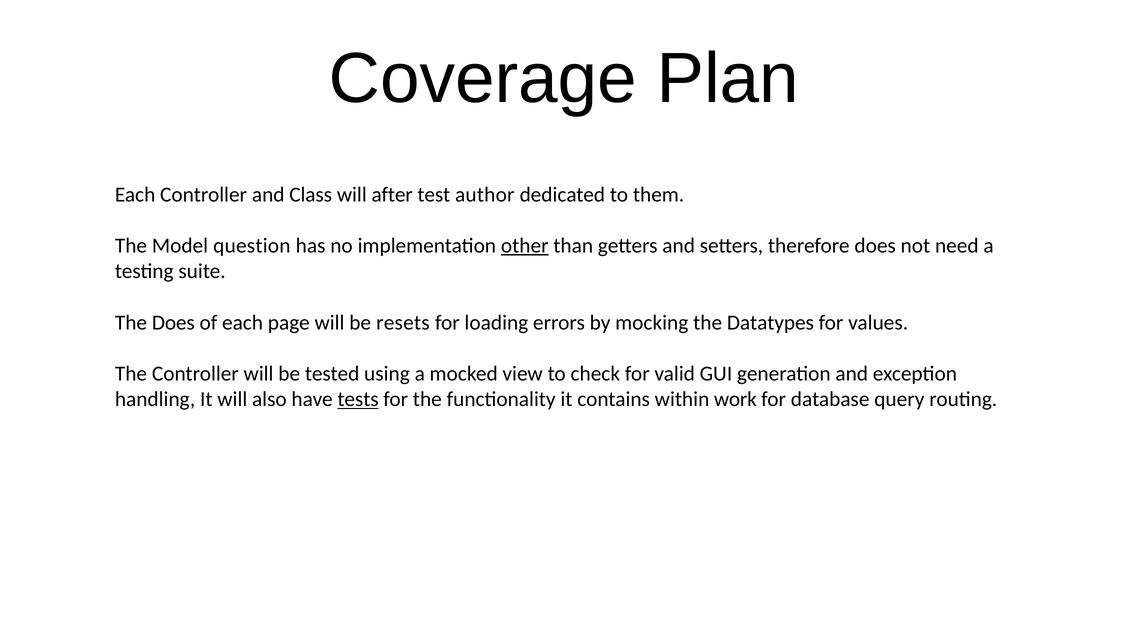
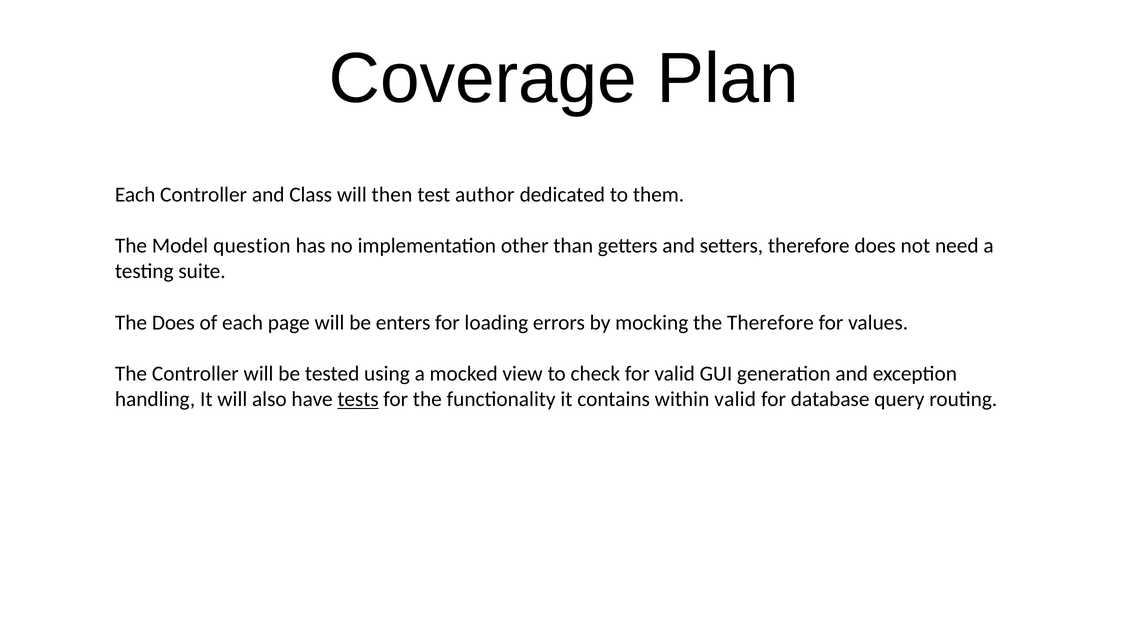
after: after -> then (392, 195)
other underline: present -> none (525, 246)
resets: resets -> enters (403, 323)
the Datatypes: Datatypes -> Therefore (770, 323)
within work: work -> valid (735, 399)
